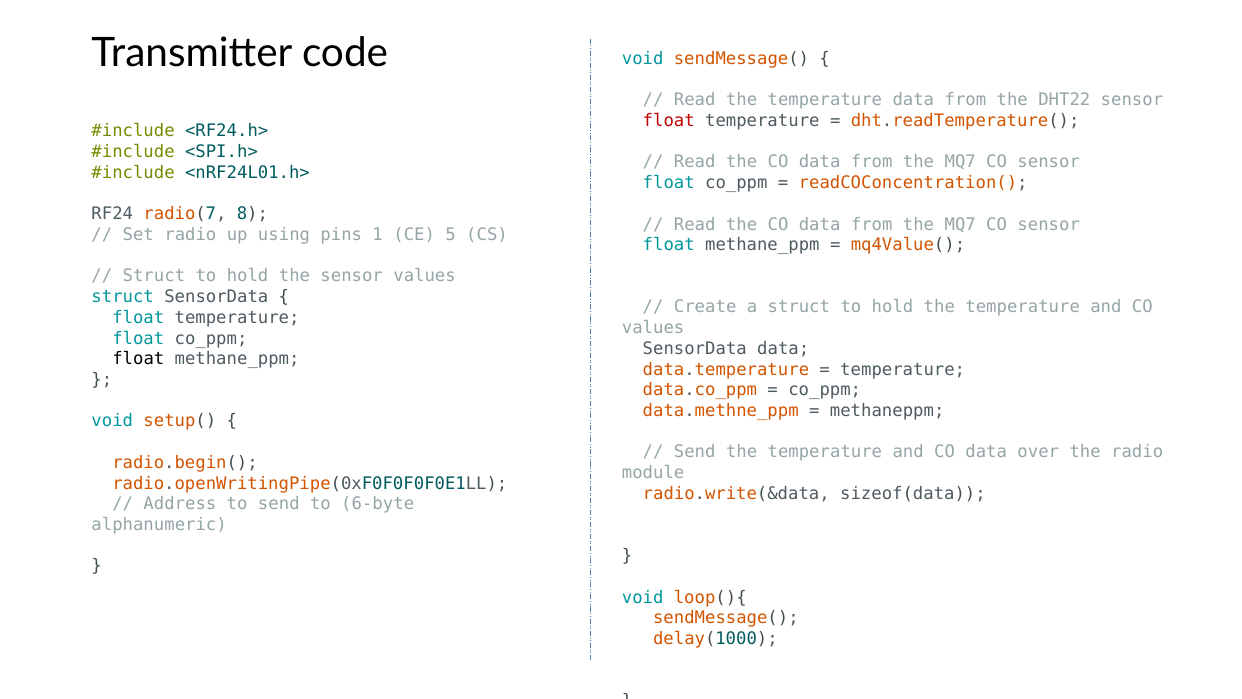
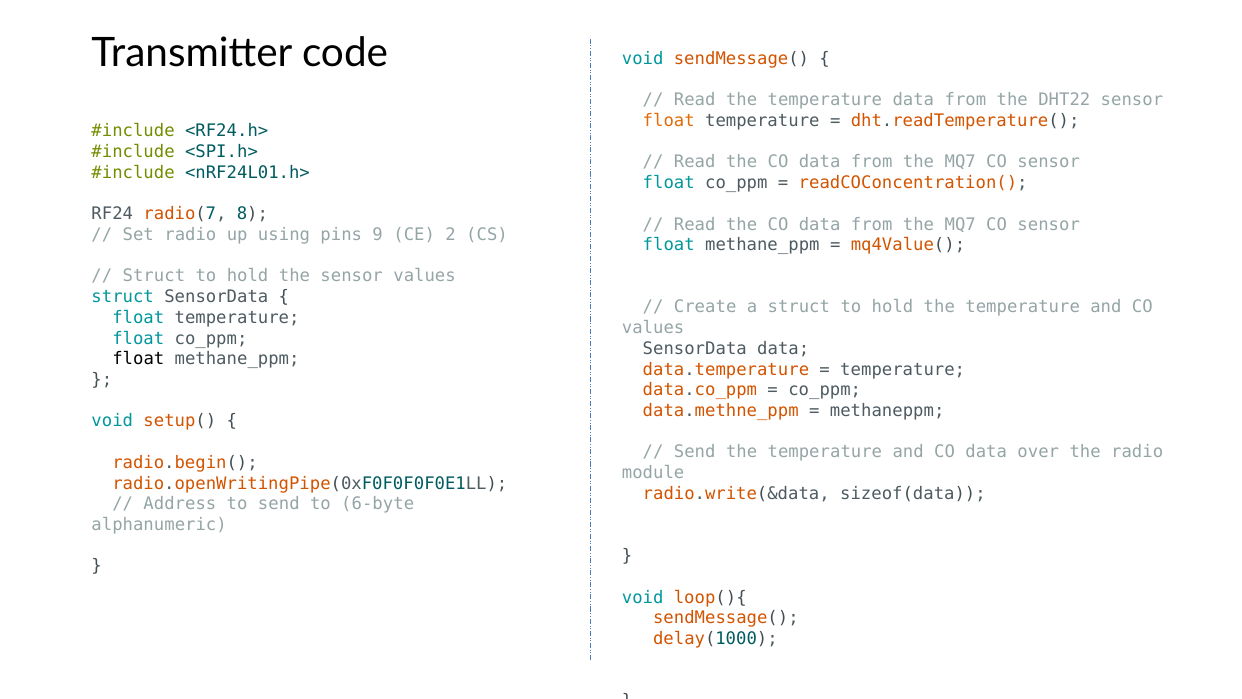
float colour: red -> orange (669, 121)
1: 1 -> 9 (378, 235)
5: 5 -> 2 (451, 235)
